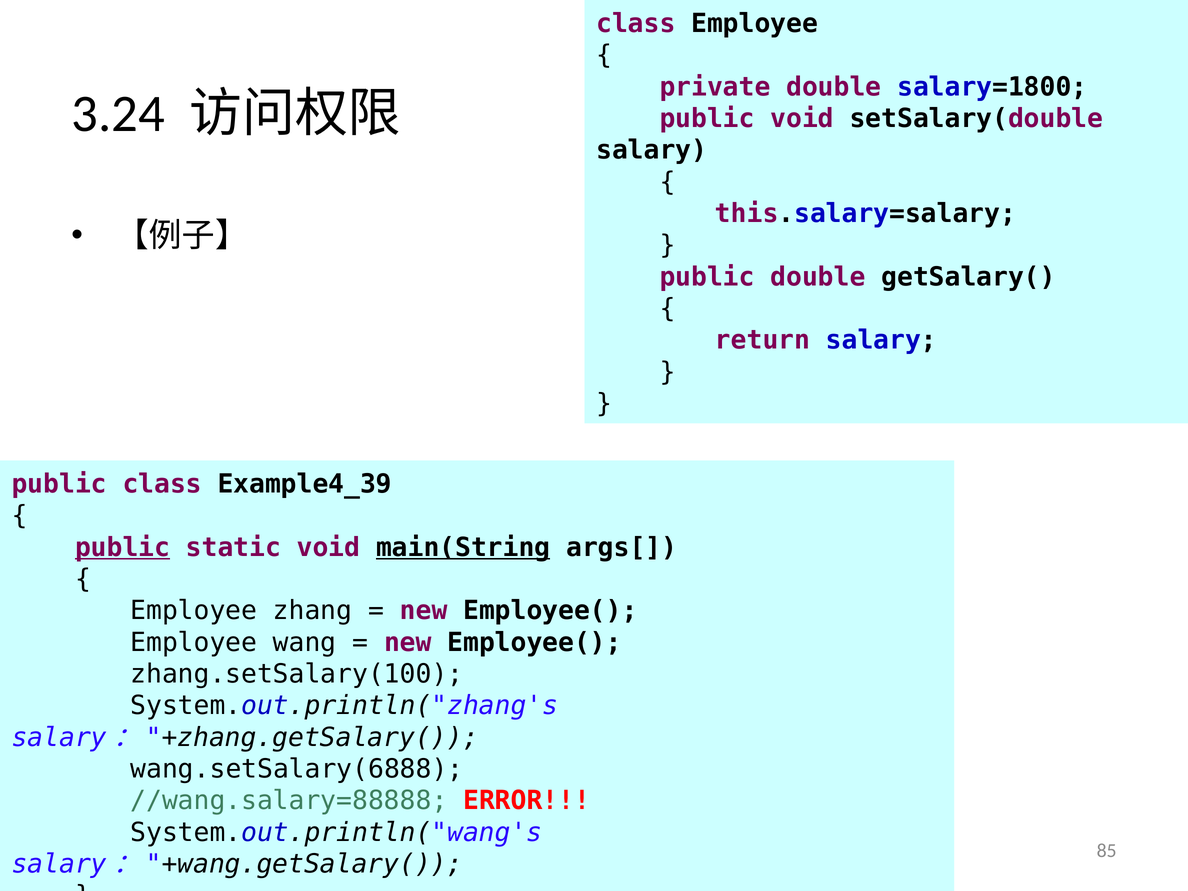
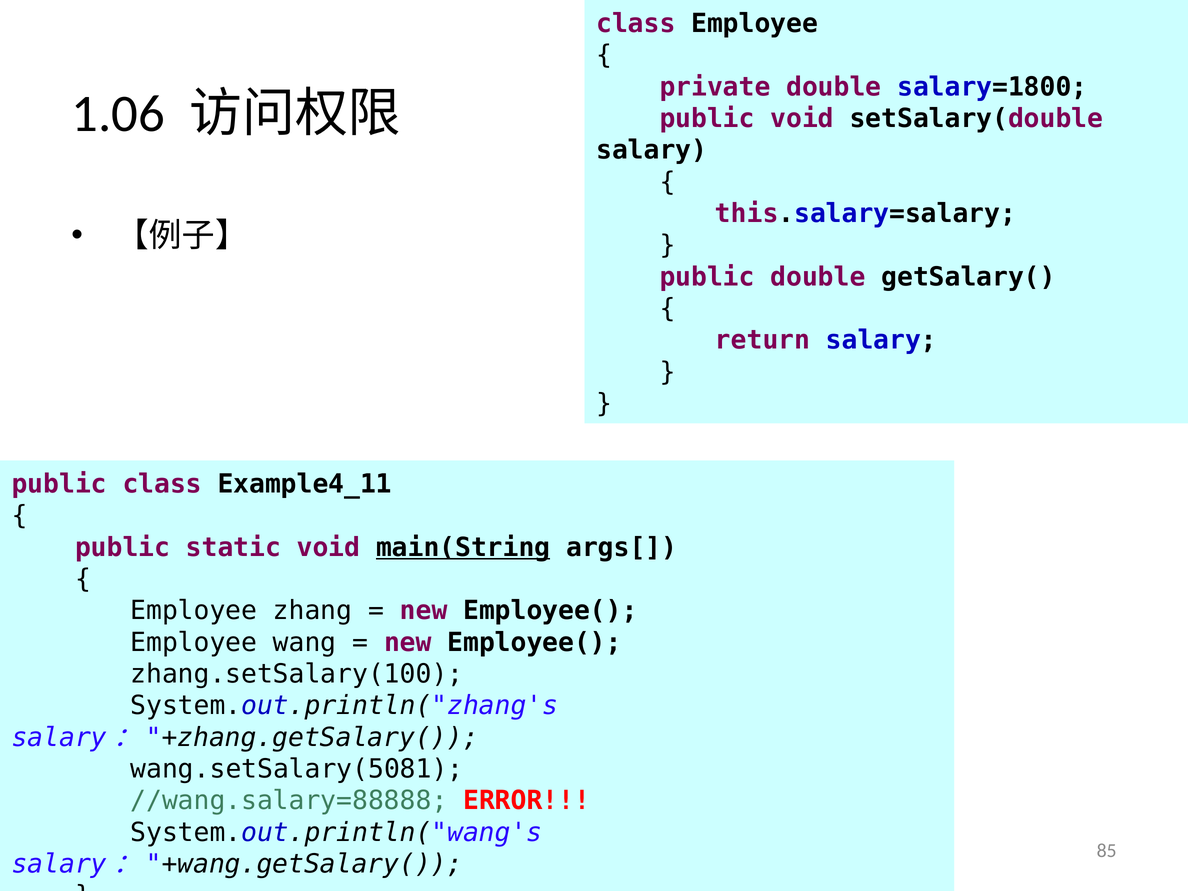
3.24: 3.24 -> 1.06 (118, 114)
Example4_39: Example4_39 -> Example4_11 (305, 484)
public underline: present -> none (123, 547)
wang.setSalary(6888: wang.setSalary(6888 -> wang.setSalary(5081 (297, 769)
